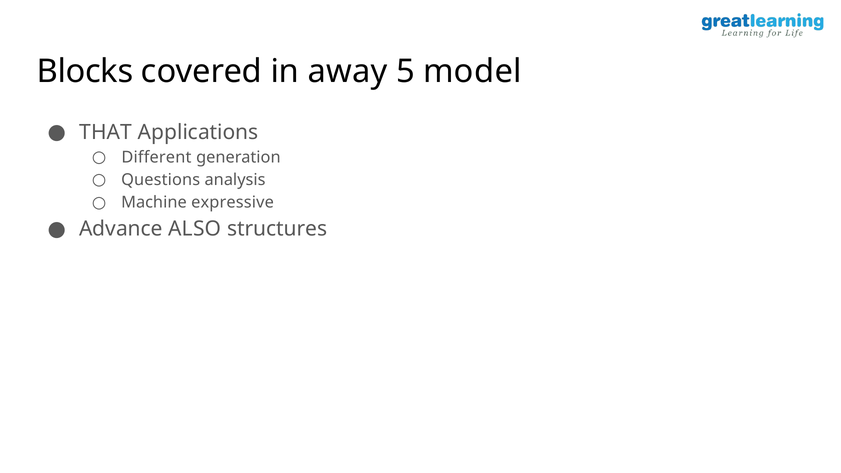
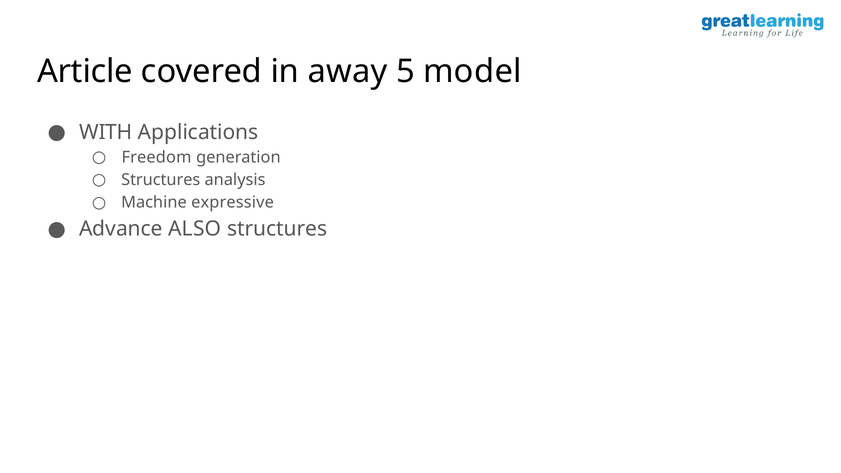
Blocks: Blocks -> Article (85, 71)
THAT: THAT -> WITH (106, 132)
Different: Different -> Freedom (156, 157)
Questions: Questions -> Structures (161, 180)
